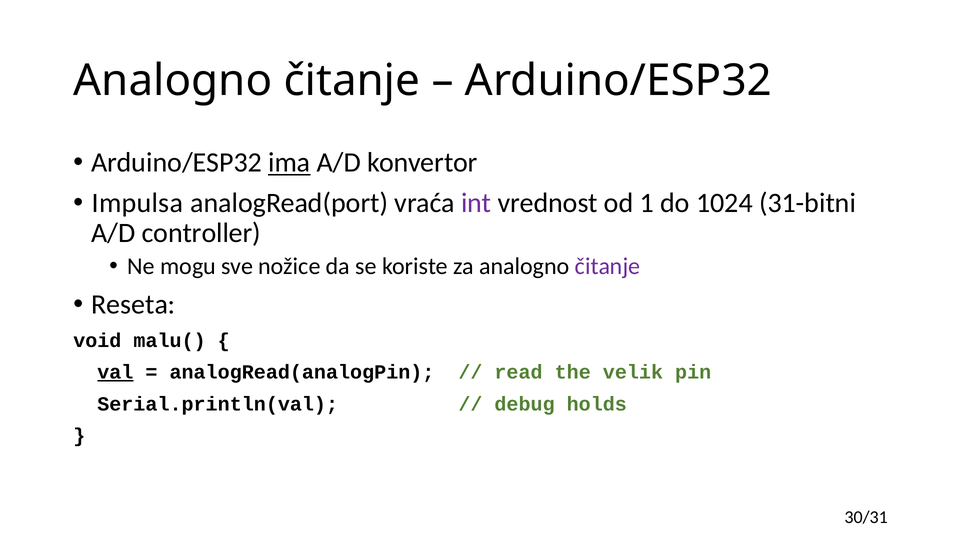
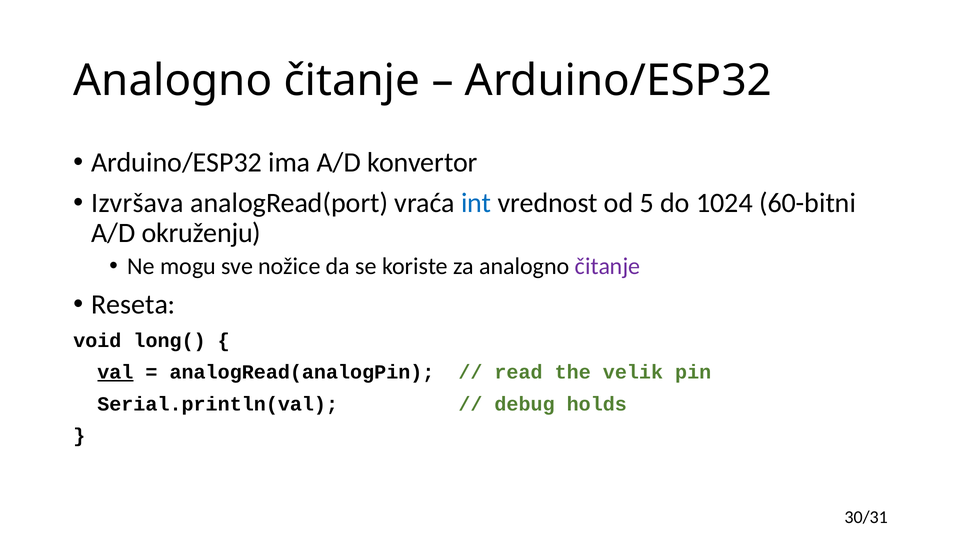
ima underline: present -> none (289, 162)
Impulsa: Impulsa -> Izvršava (138, 203)
int colour: purple -> blue (476, 203)
1: 1 -> 5 (647, 203)
31-bitni: 31-bitni -> 60-bitni (808, 203)
controller: controller -> okruženju (201, 233)
malu(: malu( -> long( (170, 340)
